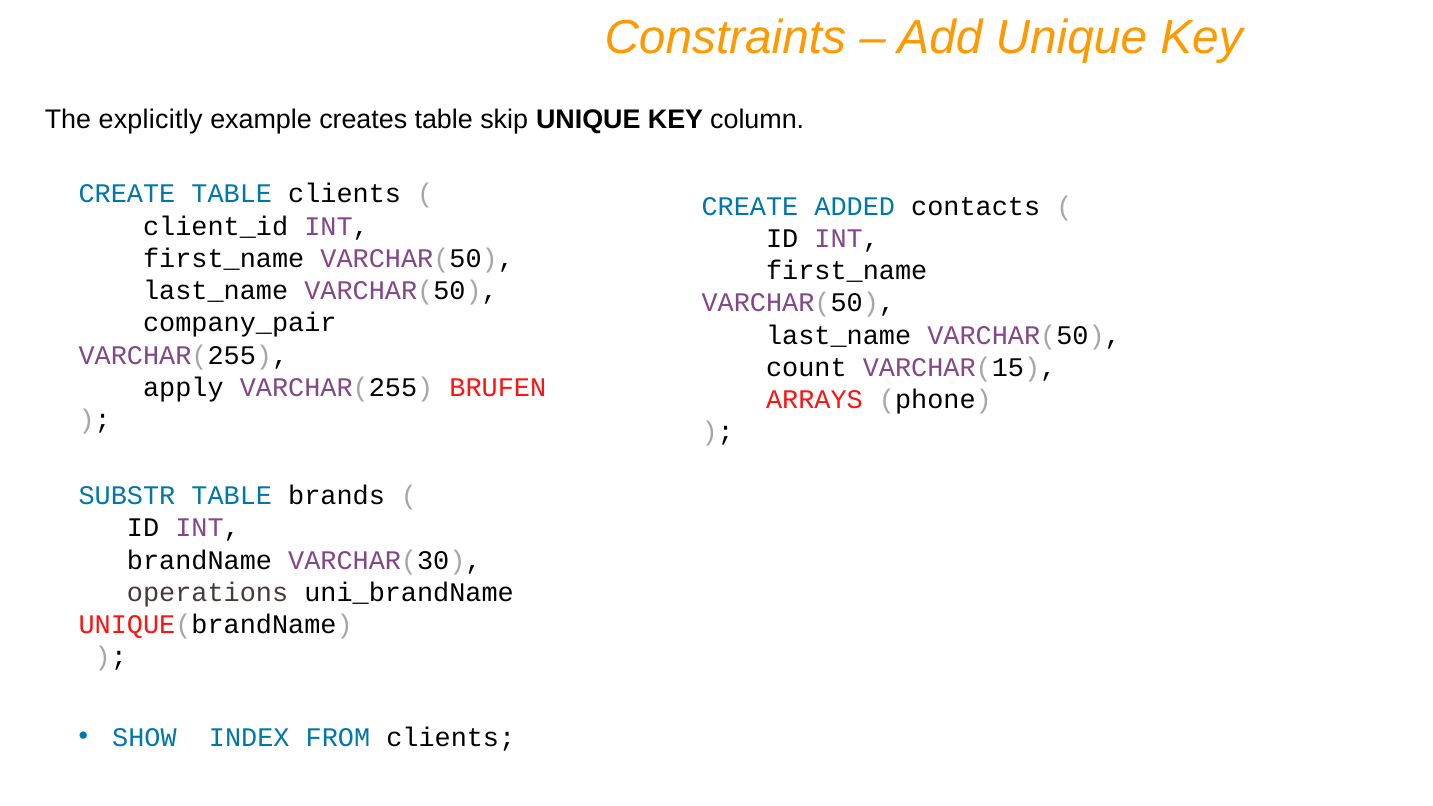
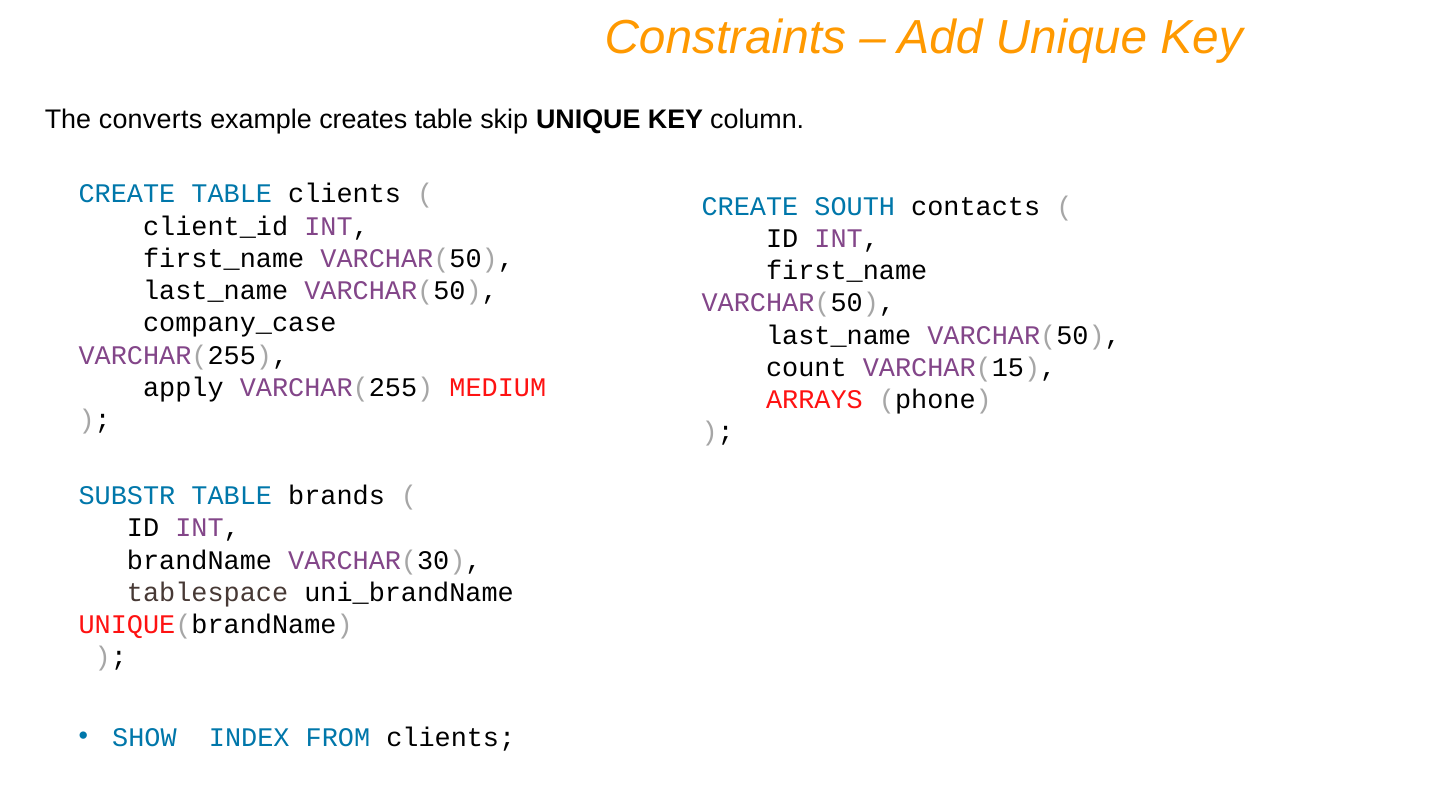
explicitly: explicitly -> converts (151, 119)
ADDED: ADDED -> SOUTH (855, 206)
company_pair: company_pair -> company_case (240, 323)
BRUFEN: BRUFEN -> MEDIUM (498, 387)
operations: operations -> tablespace (208, 593)
